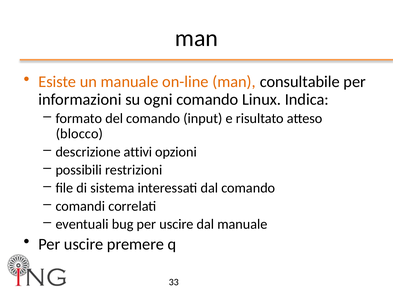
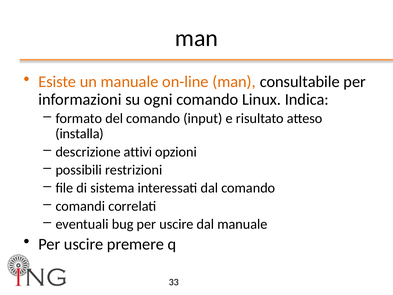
blocco: blocco -> installa (80, 134)
